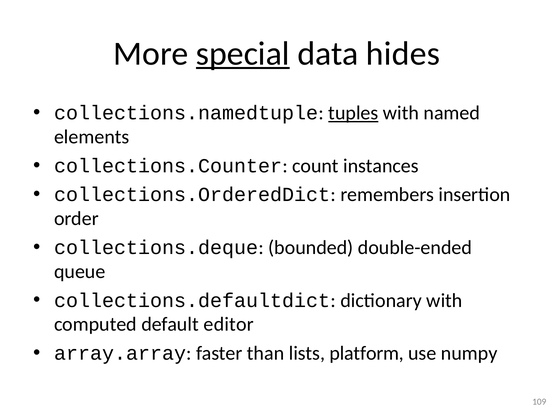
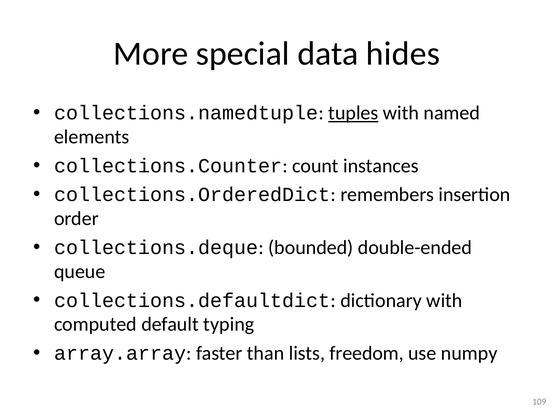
special underline: present -> none (243, 54)
editor: editor -> typing (229, 325)
platform: platform -> freedom (367, 354)
